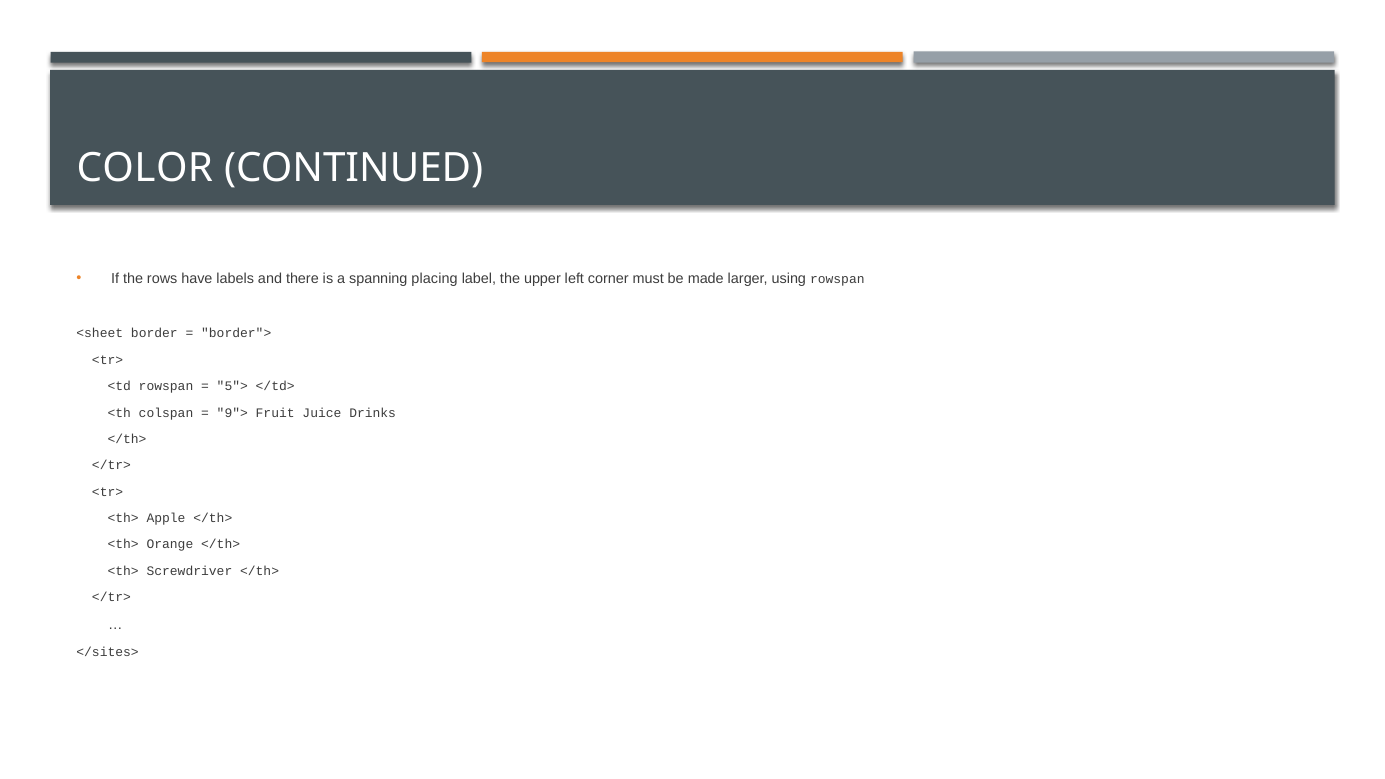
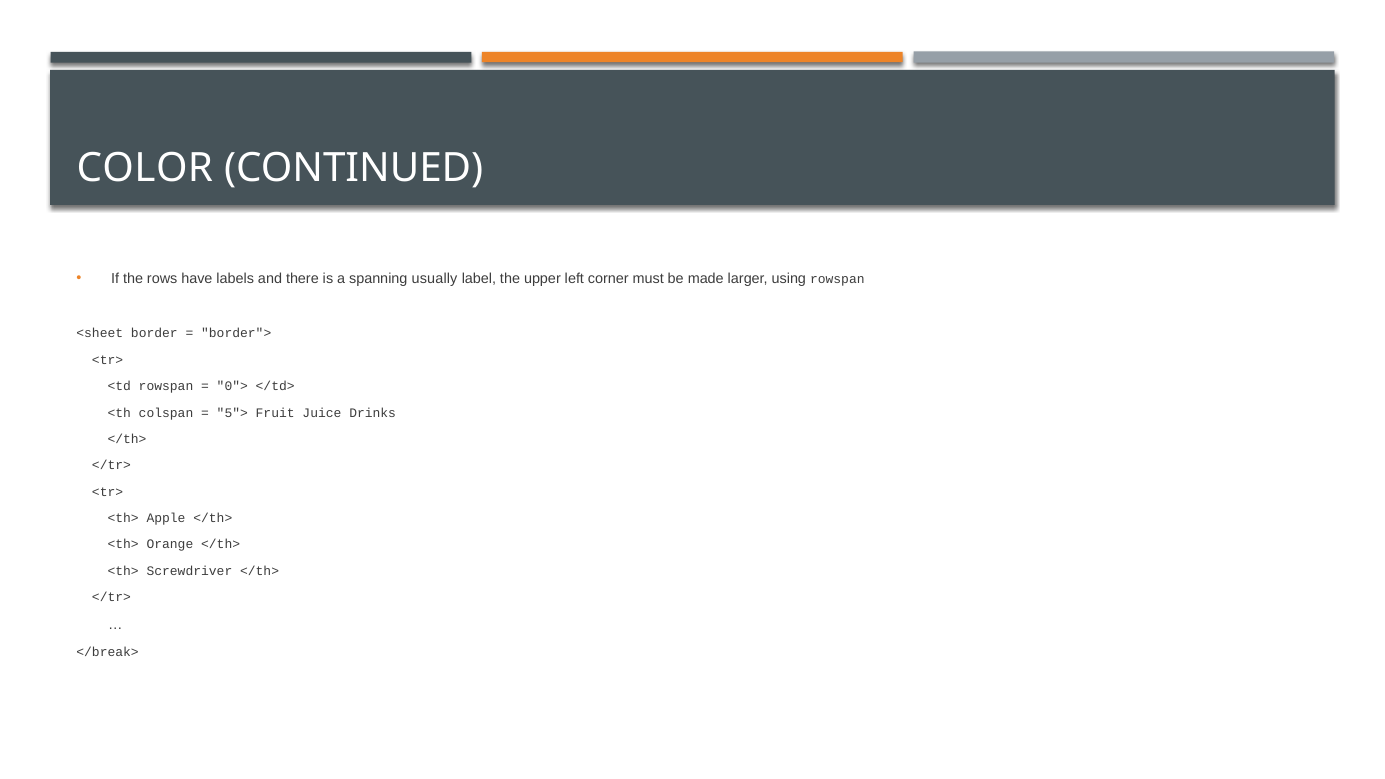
placing: placing -> usually (435, 278)
5">: 5"> -> 0"> (232, 386)
9">: 9"> -> 5"> (232, 413)
</sites>: </sites> -> </break> (108, 652)
